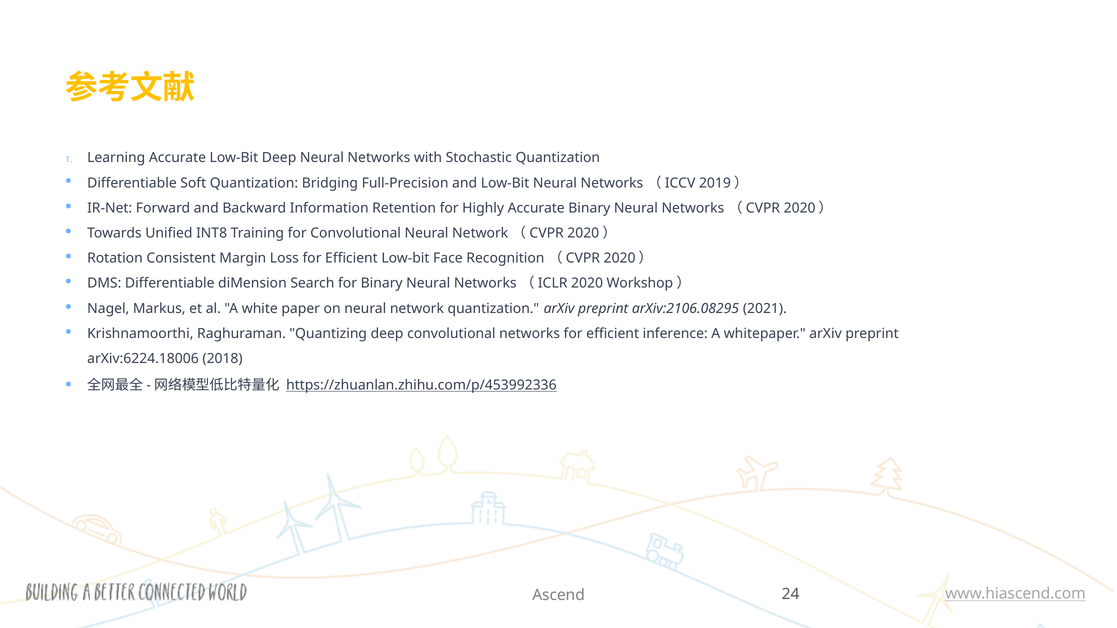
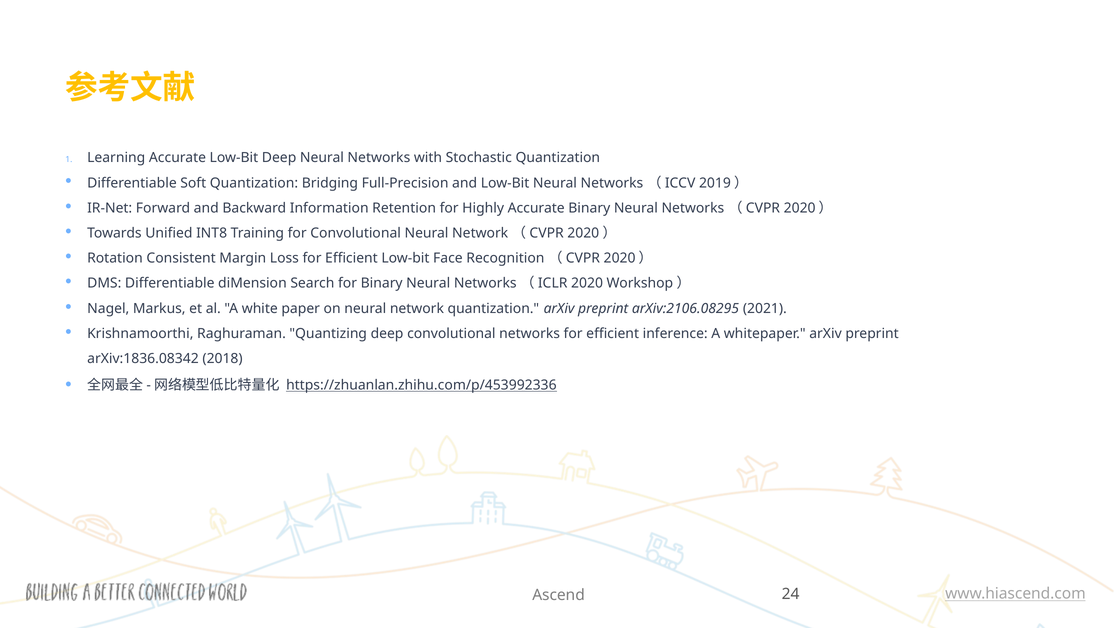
arXiv:6224.18006: arXiv:6224.18006 -> arXiv:1836.08342 (143, 359)
